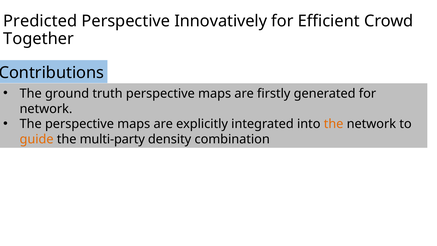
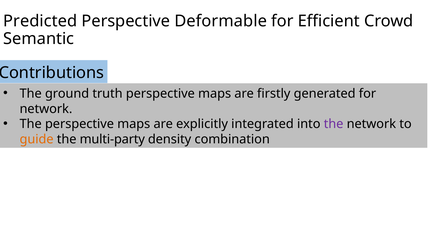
Innovatively: Innovatively -> Deformable (221, 21)
Together: Together -> Semantic (39, 39)
the colour: orange -> purple (334, 124)
